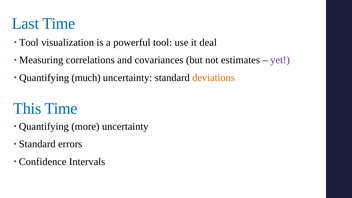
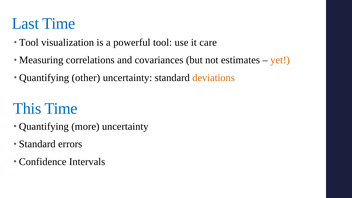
deal: deal -> care (208, 42)
yet colour: purple -> orange (280, 60)
much: much -> other (86, 78)
